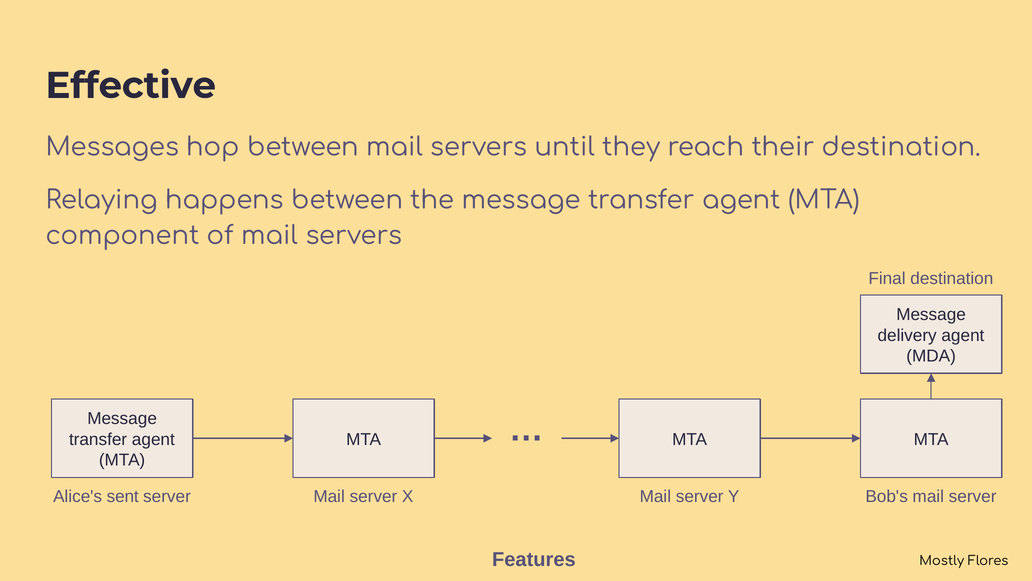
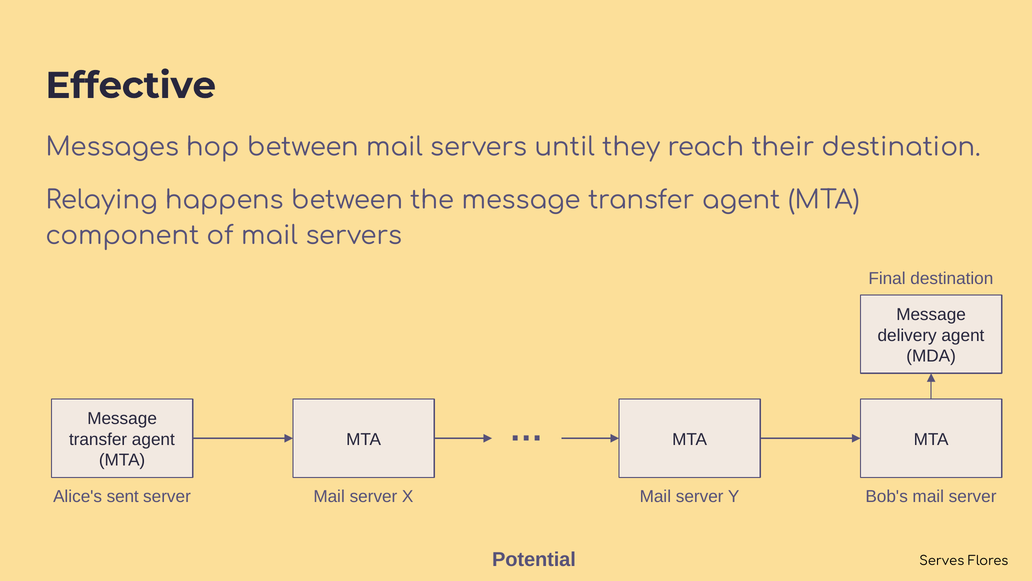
Features: Features -> Potential (534, 559)
Mostly: Mostly -> Serves (942, 560)
